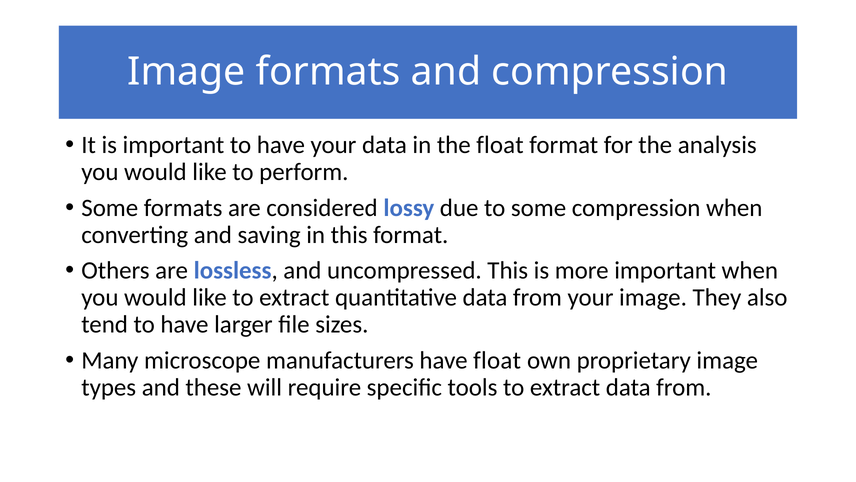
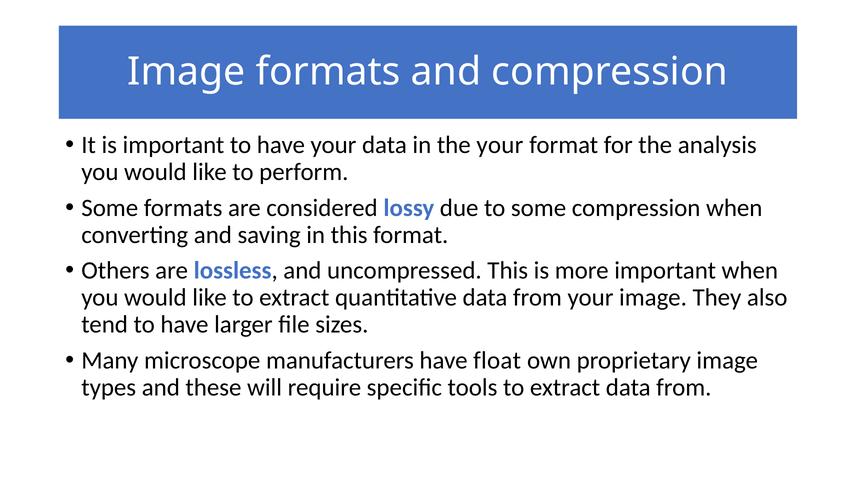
the float: float -> your (500, 145)
